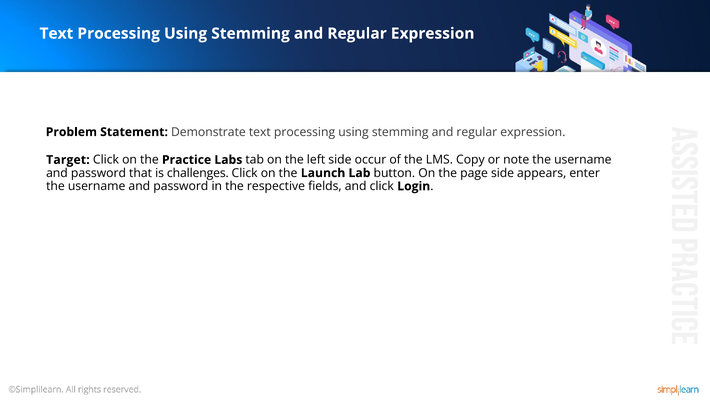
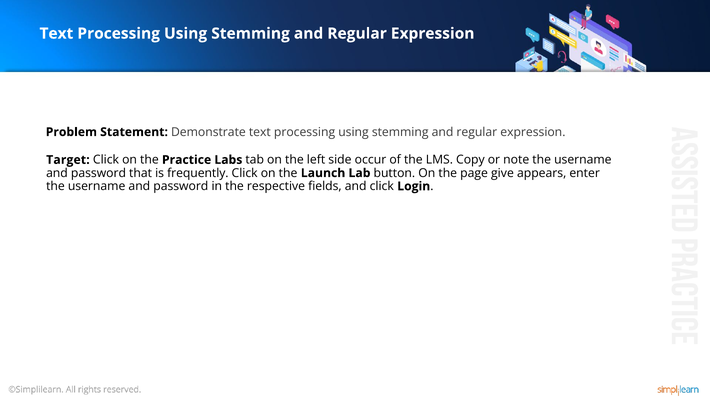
challenges: challenges -> frequently (198, 173)
page side: side -> give (502, 173)
